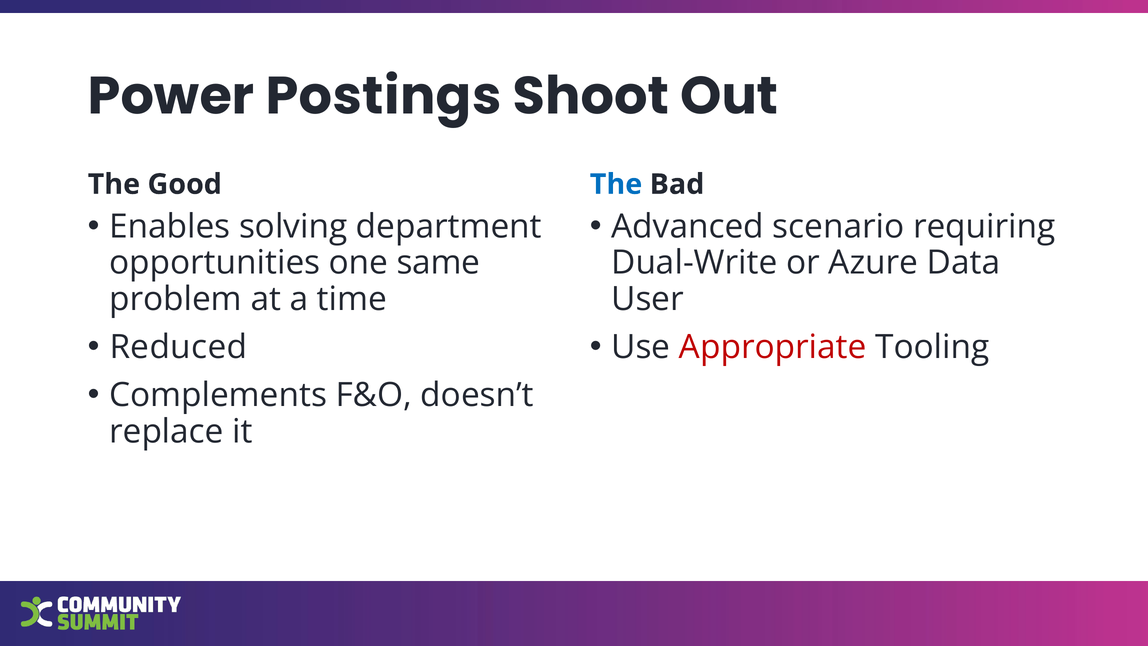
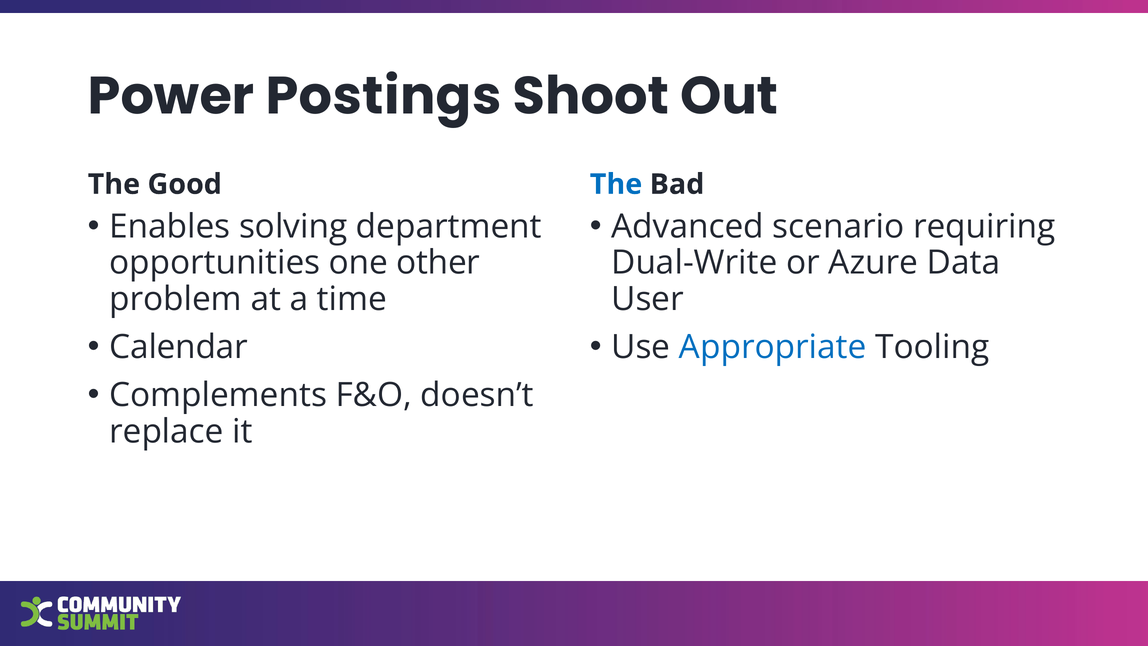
same: same -> other (438, 263)
Reduced: Reduced -> Calendar (179, 347)
Appropriate colour: red -> blue (773, 347)
